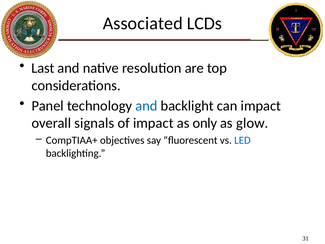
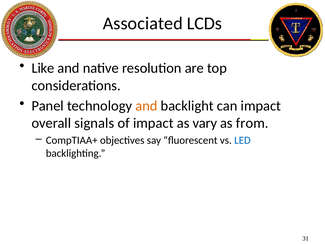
Last: Last -> Like (43, 68)
and colour: blue -> orange (146, 106)
only: only -> vary (205, 123)
glow: glow -> from (252, 123)
